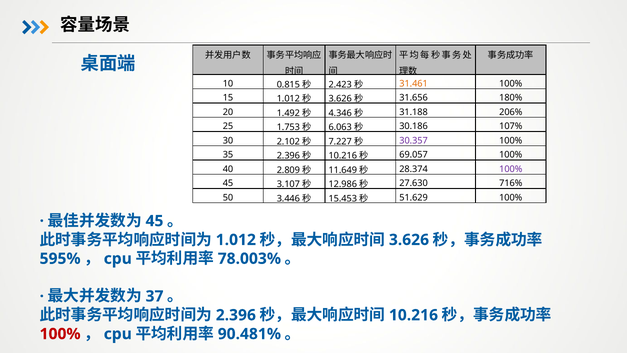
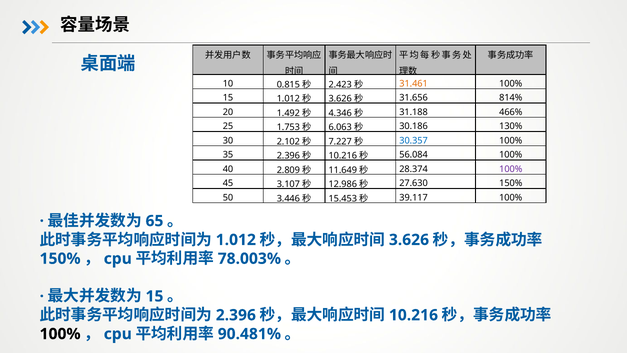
180%: 180% -> 814% (511, 98)
206%: 206% -> 466% (511, 112)
107%: 107% -> 130% (511, 126)
30.357 colour: purple -> blue (414, 141)
69.057: 69.057 -> 56.084 (414, 155)
27.630 716%: 716% -> 150% (511, 183)
51.629: 51.629 -> 39.117 (414, 198)
45: 45 -> 65 (154, 221)
595%: 595% -> 150% (60, 258)
37: 37 -> 15 (154, 296)
100% colour: red -> black (60, 334)
